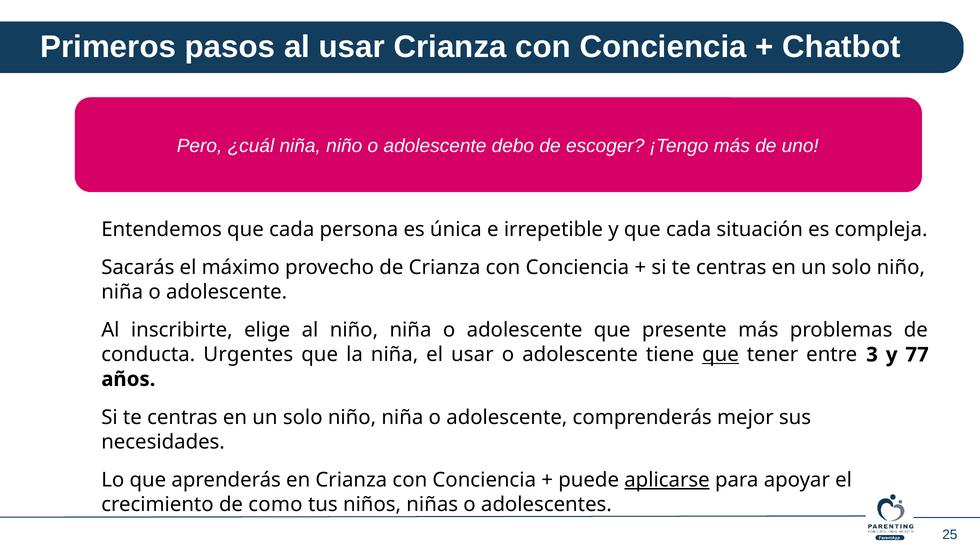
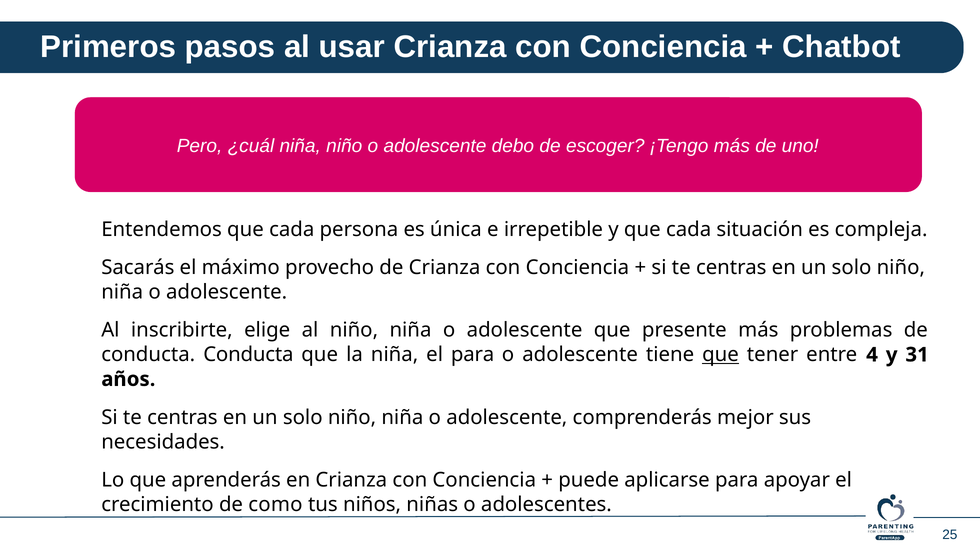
conducta Urgentes: Urgentes -> Conducta (248, 355)
el usar: usar -> para (473, 355)
3: 3 -> 4 (872, 355)
77: 77 -> 31 (917, 355)
aplicarse underline: present -> none (667, 480)
